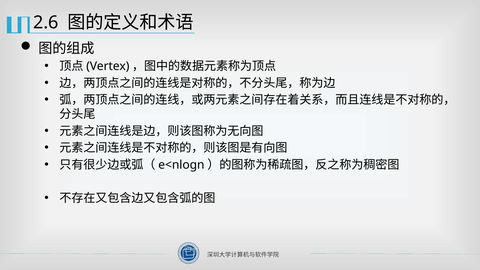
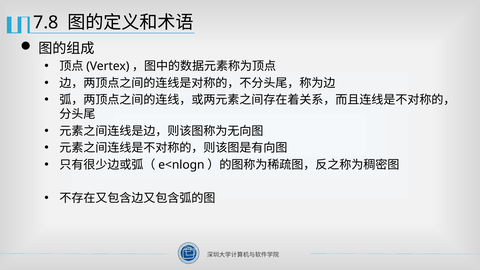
2.6: 2.6 -> 7.8 (46, 23)
